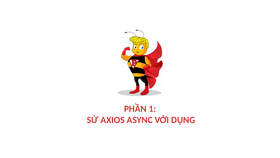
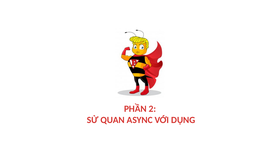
1: 1 -> 2 (152, 109)
AXIOS: AXIOS -> QUAN (113, 120)
